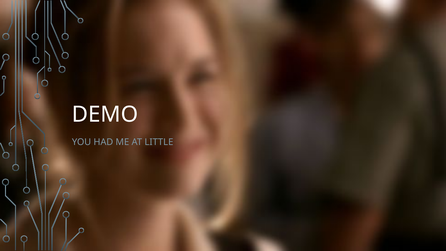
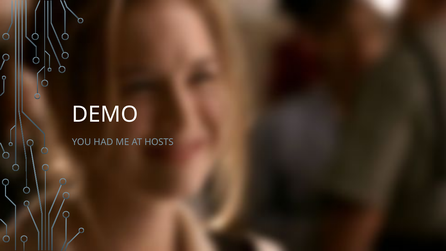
LITTLE: LITTLE -> HOSTS (159, 142)
